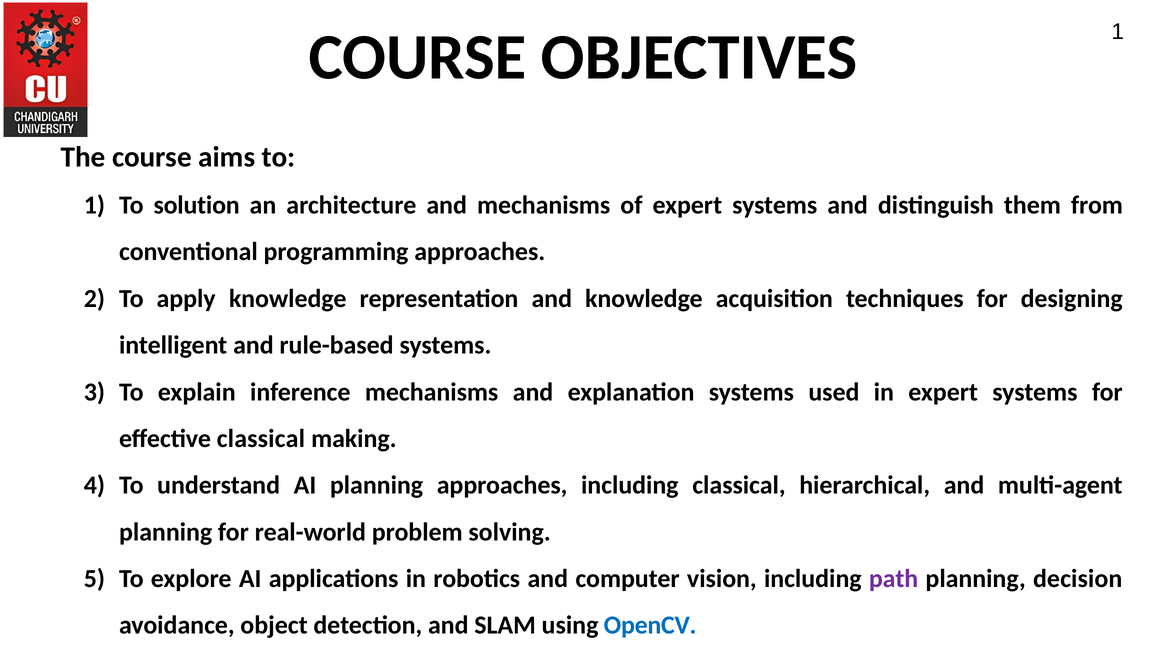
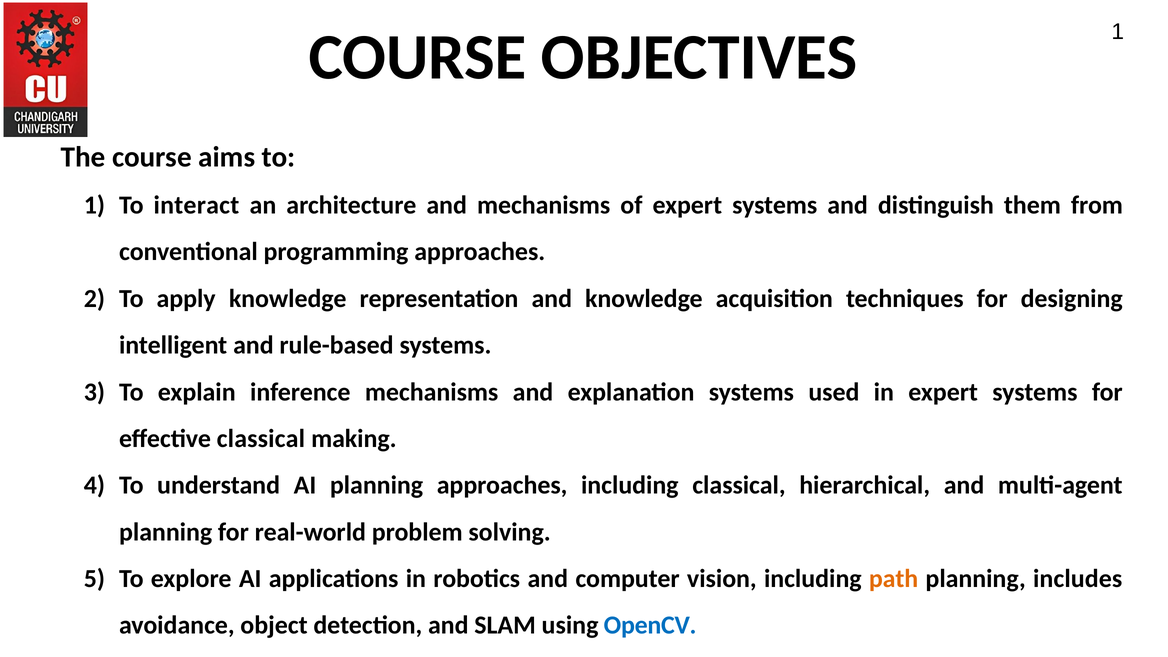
solution: solution -> interact (196, 205)
path colour: purple -> orange (894, 579)
decision: decision -> includes (1078, 579)
